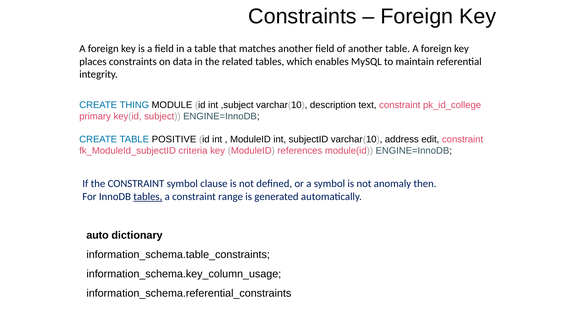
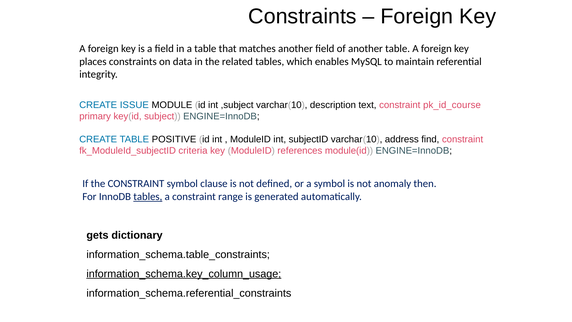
THING: THING -> ISSUE (134, 105)
pk_id_college: pk_id_college -> pk_id_course (452, 105)
edit: edit -> find (430, 139)
auto: auto -> gets (97, 235)
information_schema.key_column_usage underline: none -> present (184, 274)
